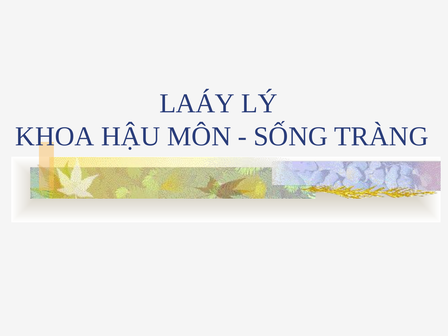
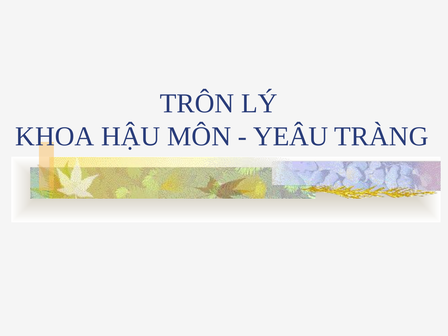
LAÁY: LAÁY -> TRÔN (197, 103)
SỐNG: SỐNG -> YEÂU (291, 136)
